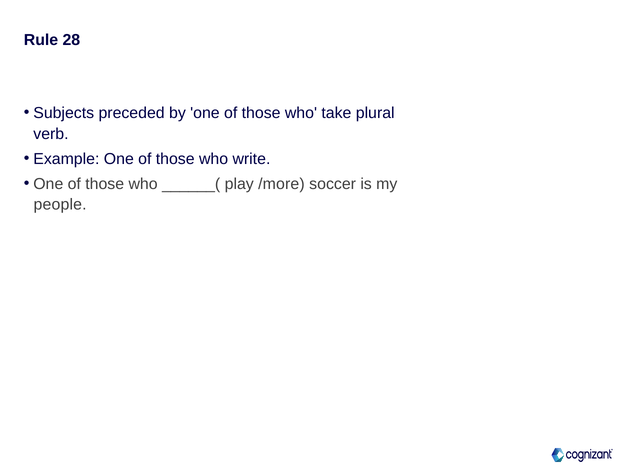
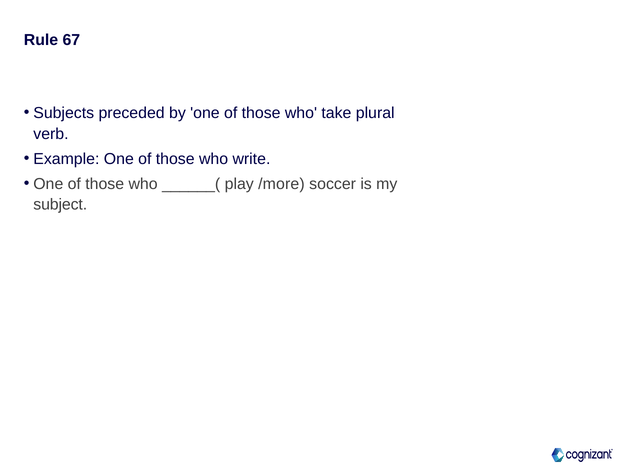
28: 28 -> 67 (71, 40)
people: people -> subject (60, 205)
